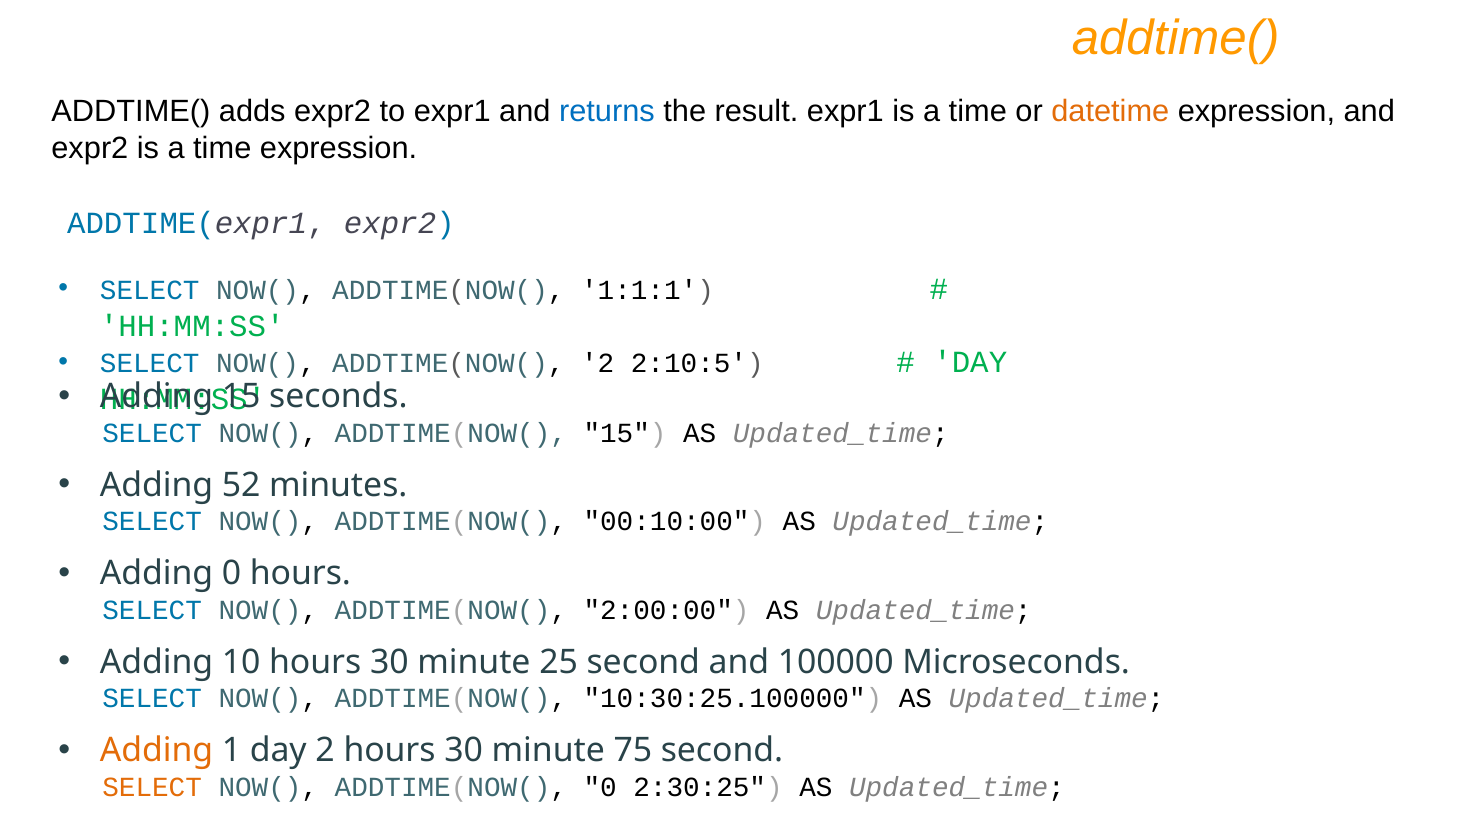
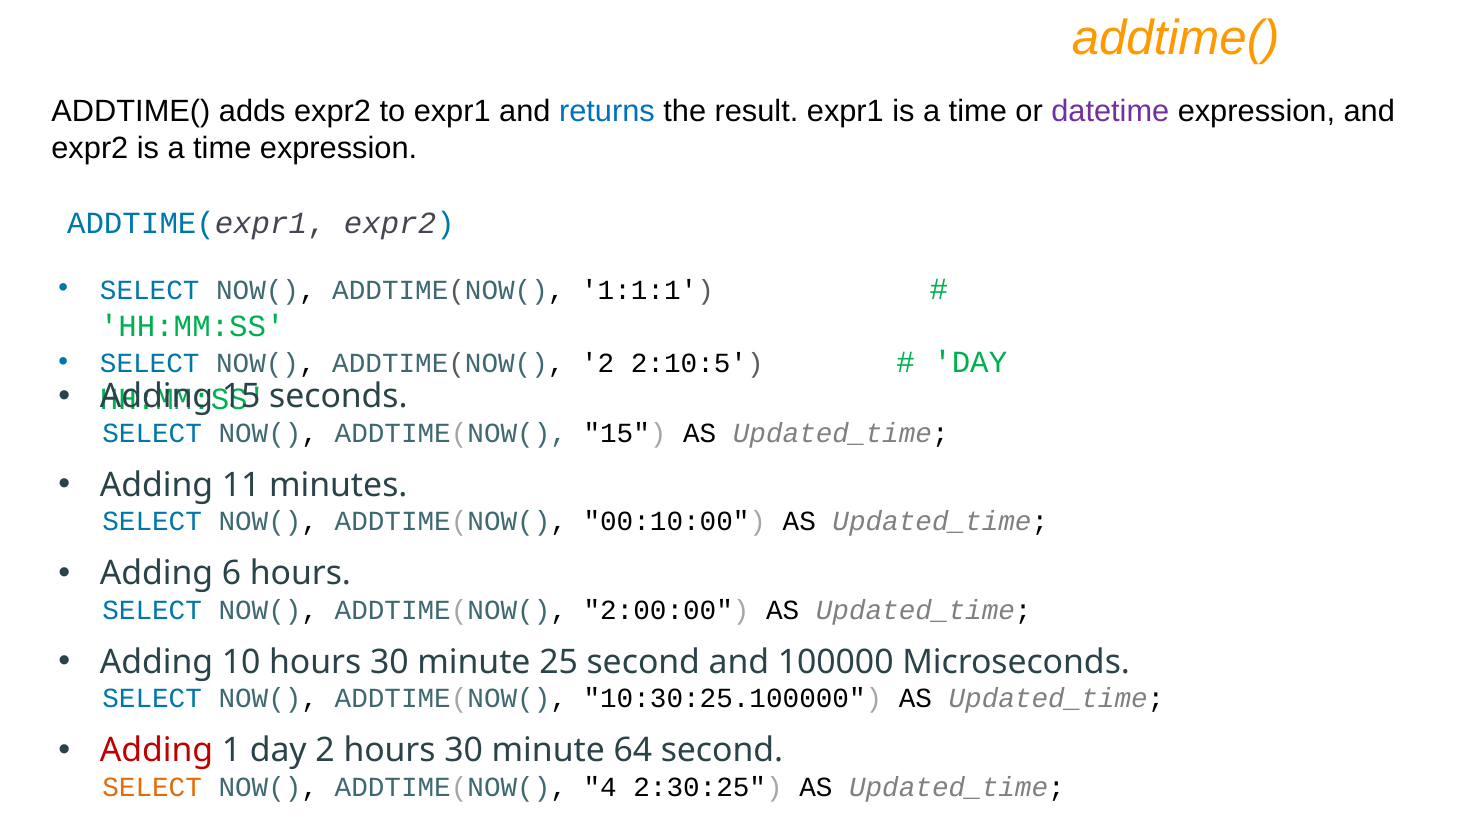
datetime colour: orange -> purple (1110, 111)
52: 52 -> 11 (241, 485)
Adding 0: 0 -> 6 (231, 573)
Adding colour: orange -> red (157, 750)
75: 75 -> 64 (633, 750)
ADDTIME(NOW( 0: 0 -> 4 (600, 787)
